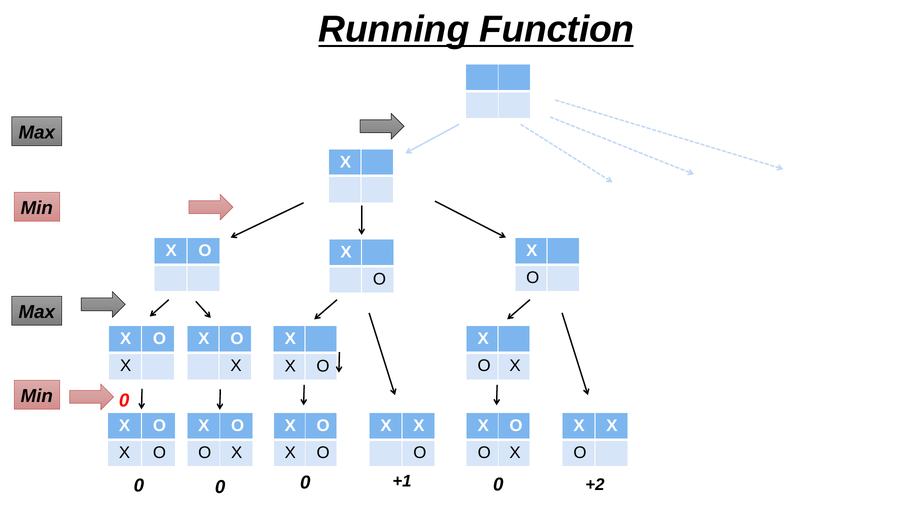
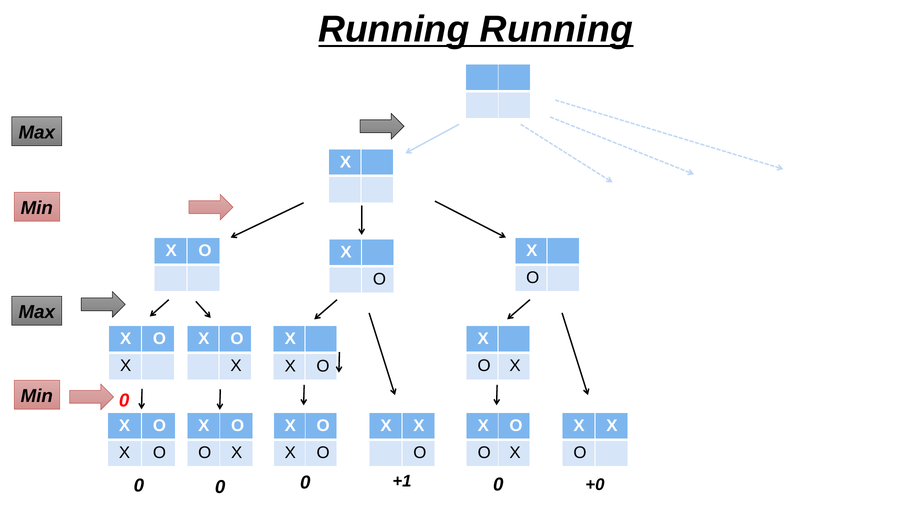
Running Function: Function -> Running (556, 30)
+2: +2 -> +0 (595, 484)
